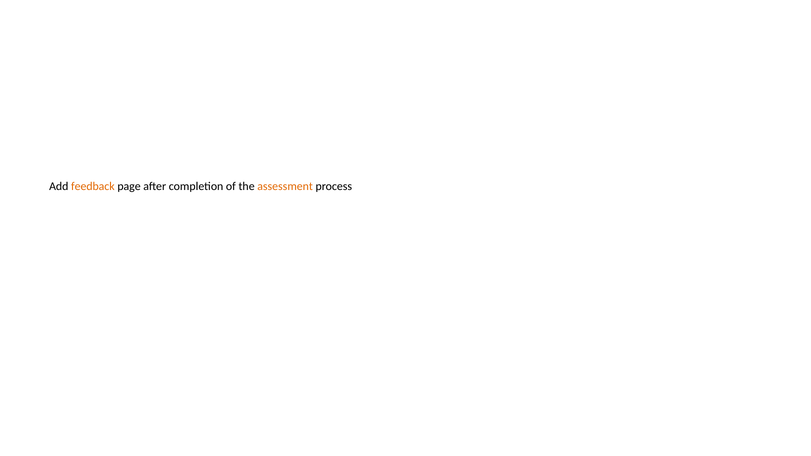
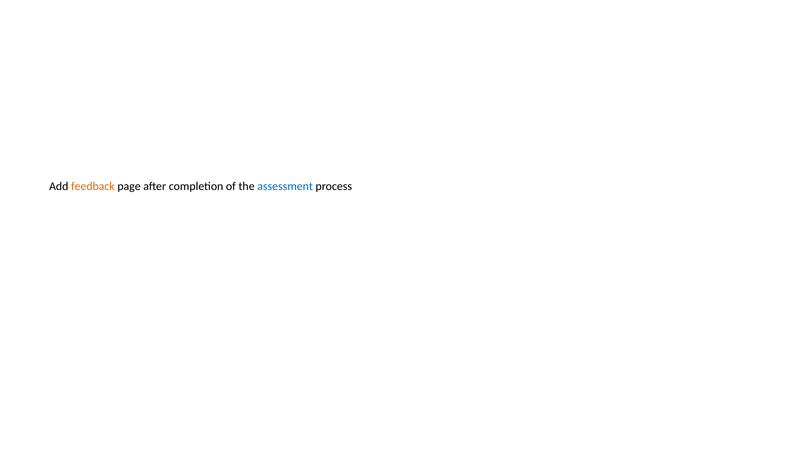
assessment colour: orange -> blue (285, 186)
